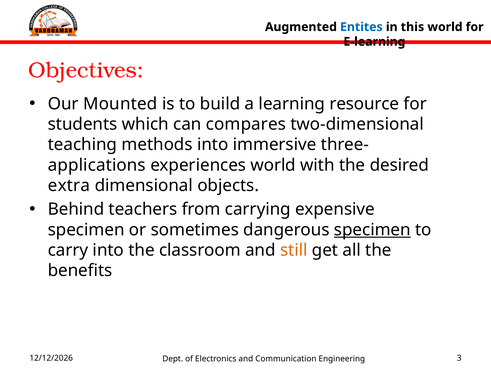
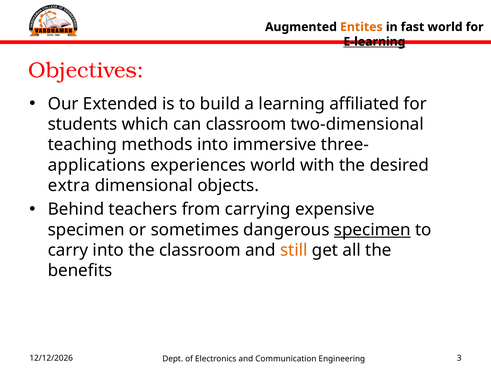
Entites colour: blue -> orange (361, 27)
this: this -> fast (413, 27)
E-learning underline: none -> present (374, 42)
Mounted: Mounted -> Extended (120, 104)
resource: resource -> affiliated (364, 104)
can compares: compares -> classroom (246, 124)
